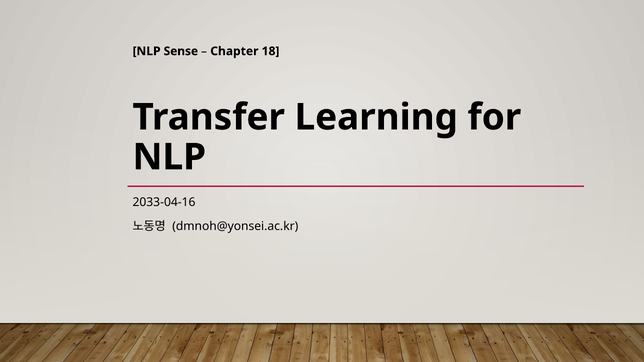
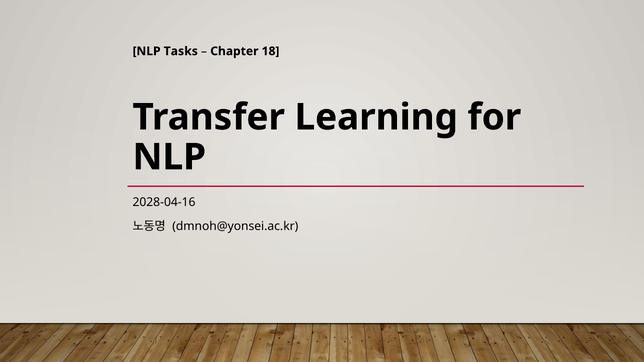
Sense: Sense -> Tasks (181, 51)
2033-04-16: 2033-04-16 -> 2028-04-16 (164, 202)
